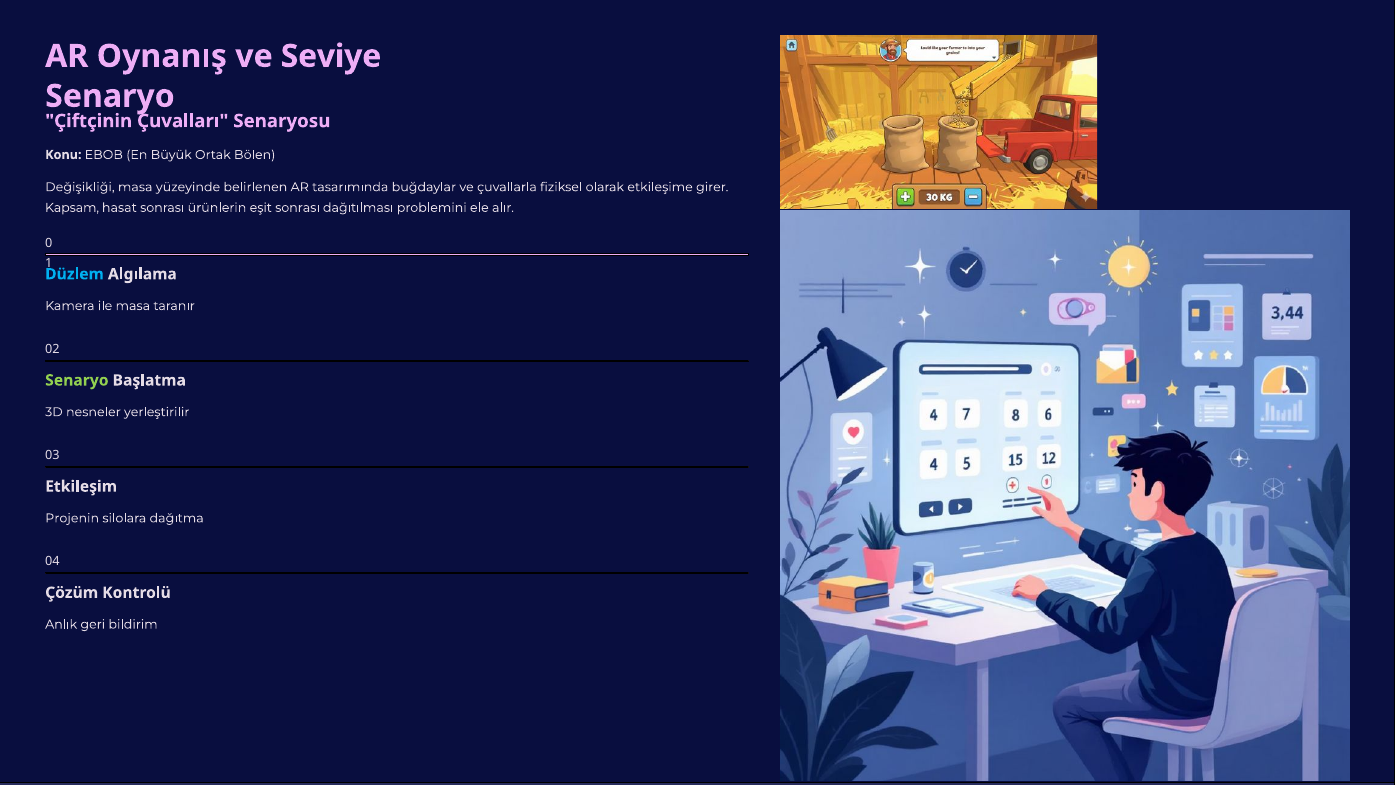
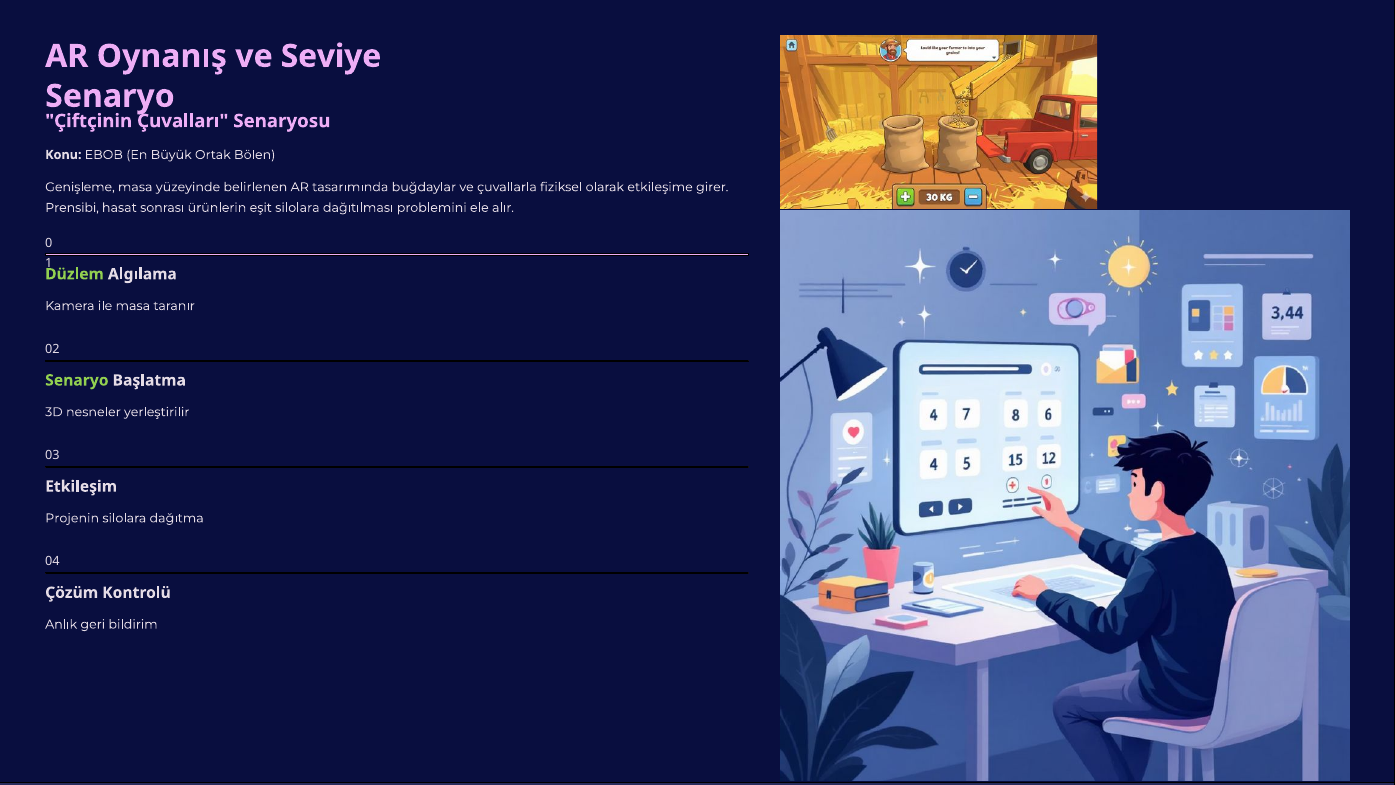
Değişikliği: Değişikliği -> Genişleme (80, 187)
Kapsam: Kapsam -> Prensibi (72, 208)
eşit sonrası: sonrası -> silolara (297, 208)
Düzlem colour: light blue -> light green (74, 274)
